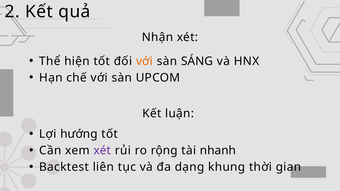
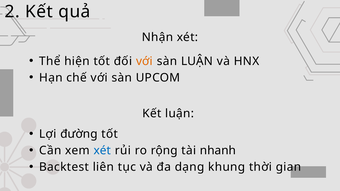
sàn SÁNG: SÁNG -> LUẬN (197, 61)
hướng: hướng -> đường (79, 134)
xét colour: purple -> blue (102, 151)
